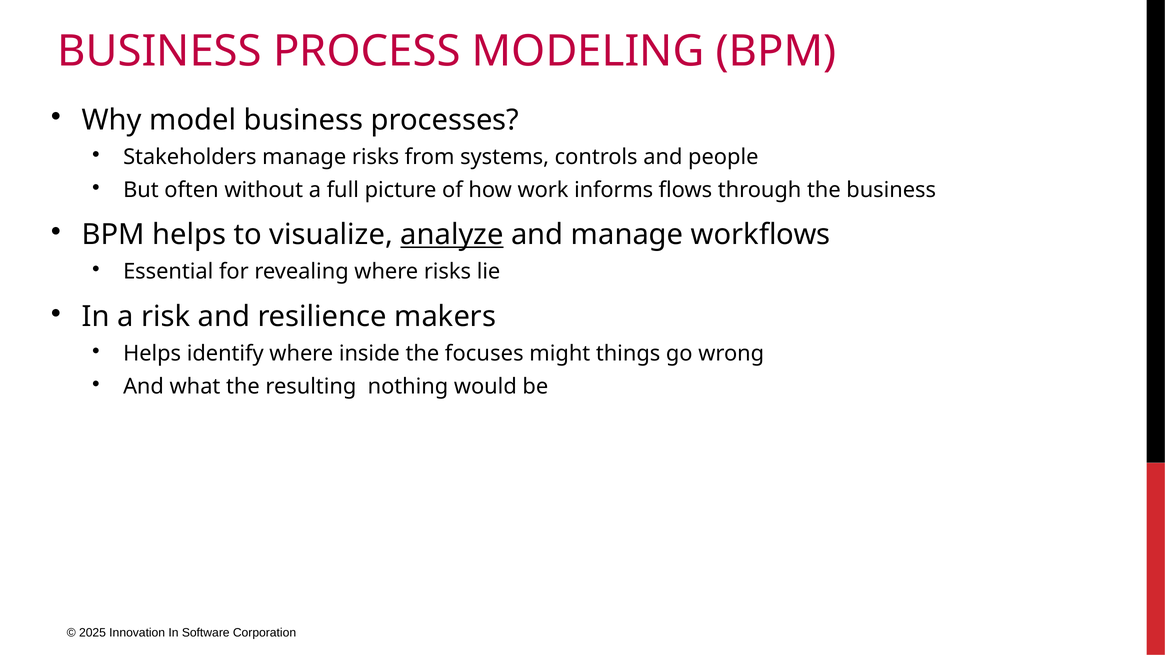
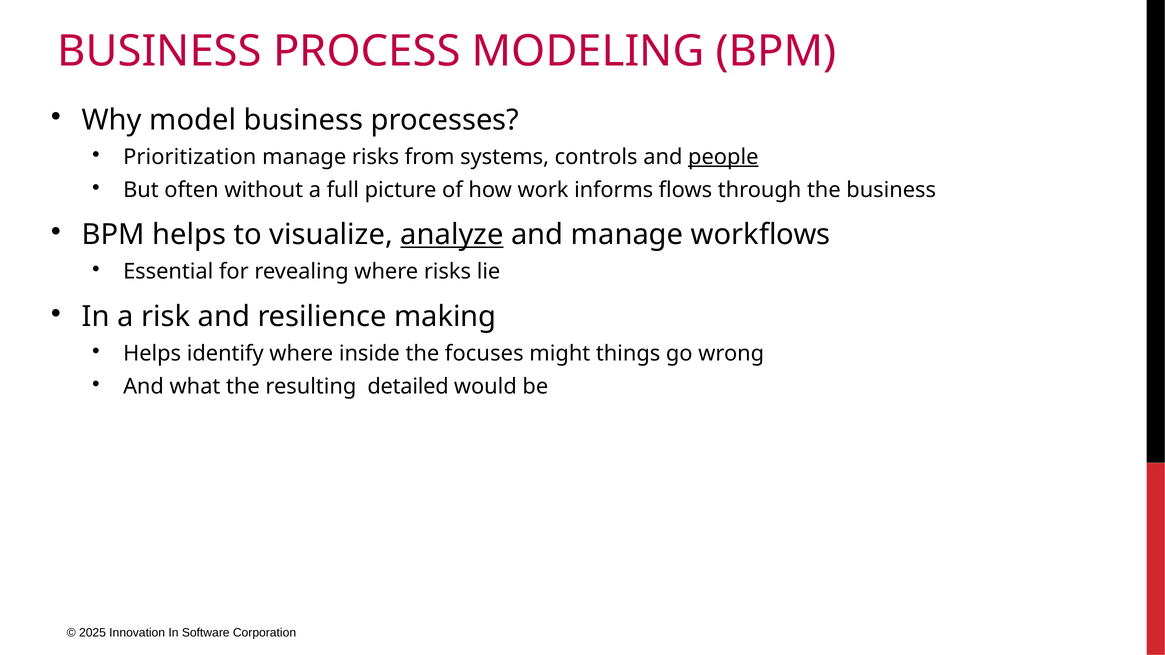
Stakeholders: Stakeholders -> Prioritization (190, 157)
people underline: none -> present (723, 157)
makers: makers -> making (445, 317)
nothing: nothing -> detailed (408, 387)
